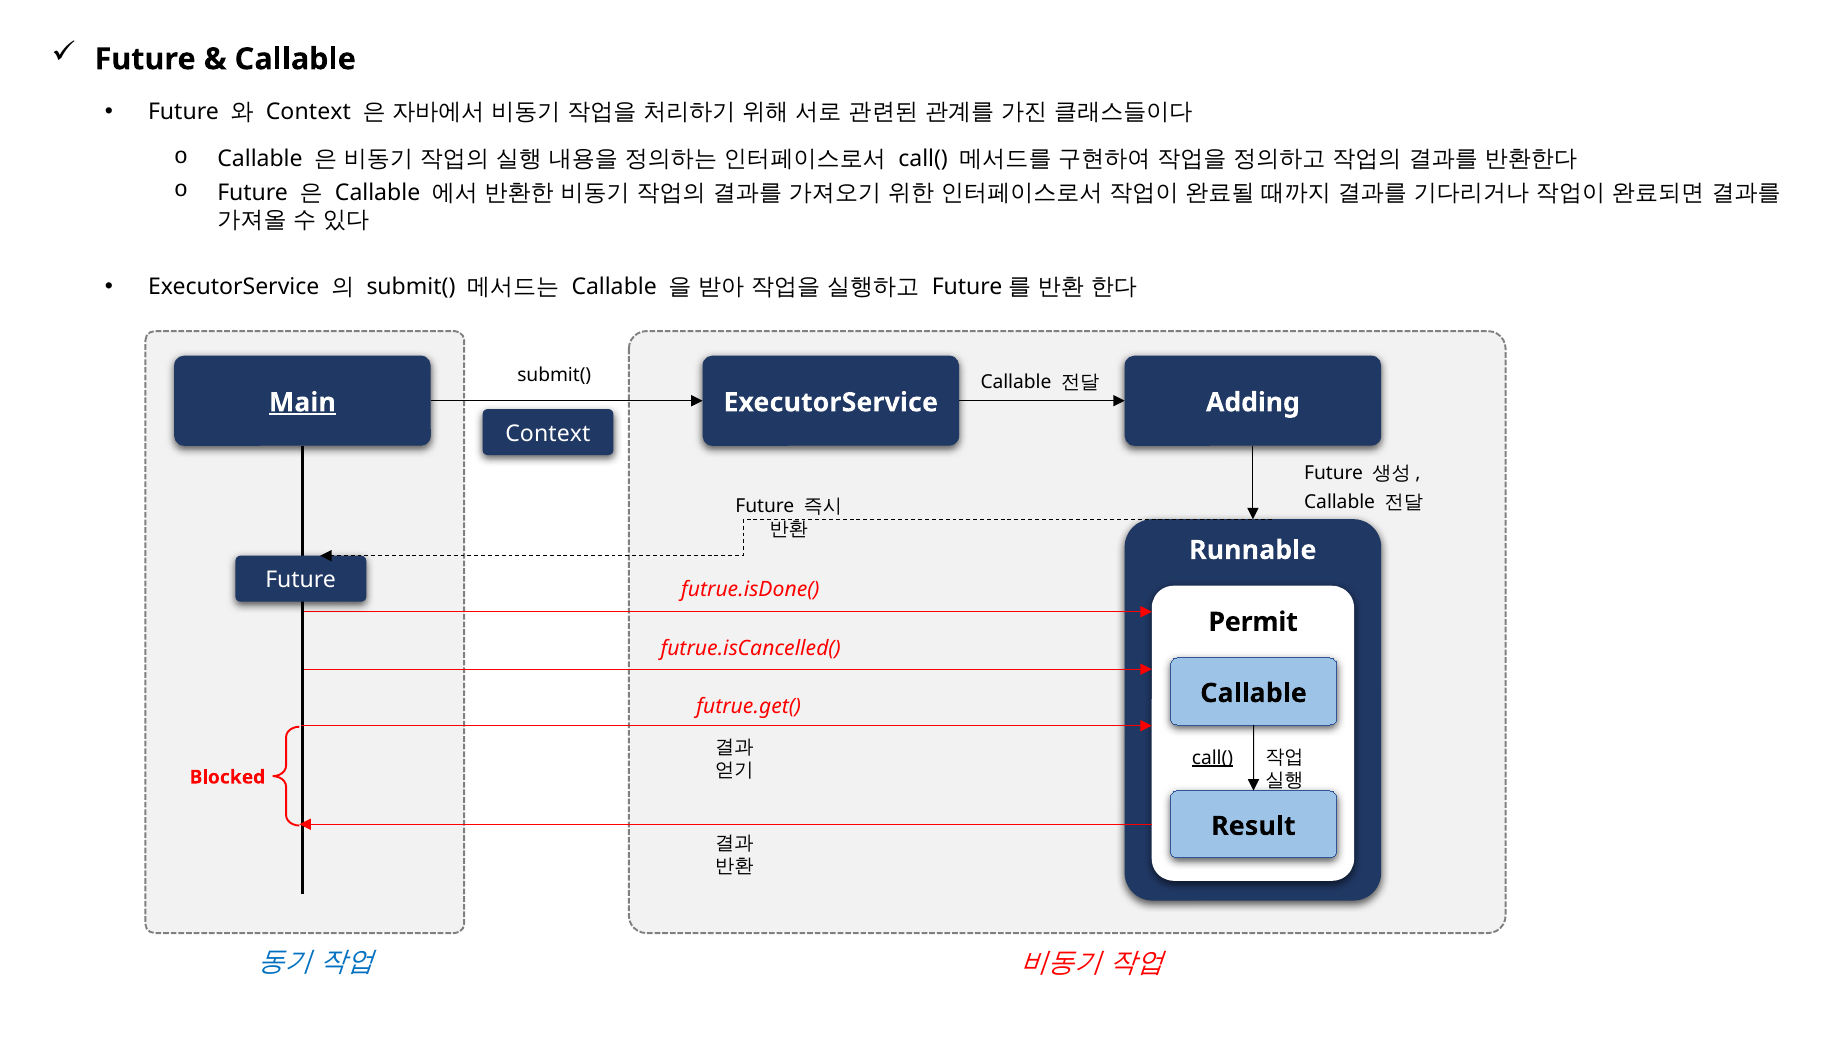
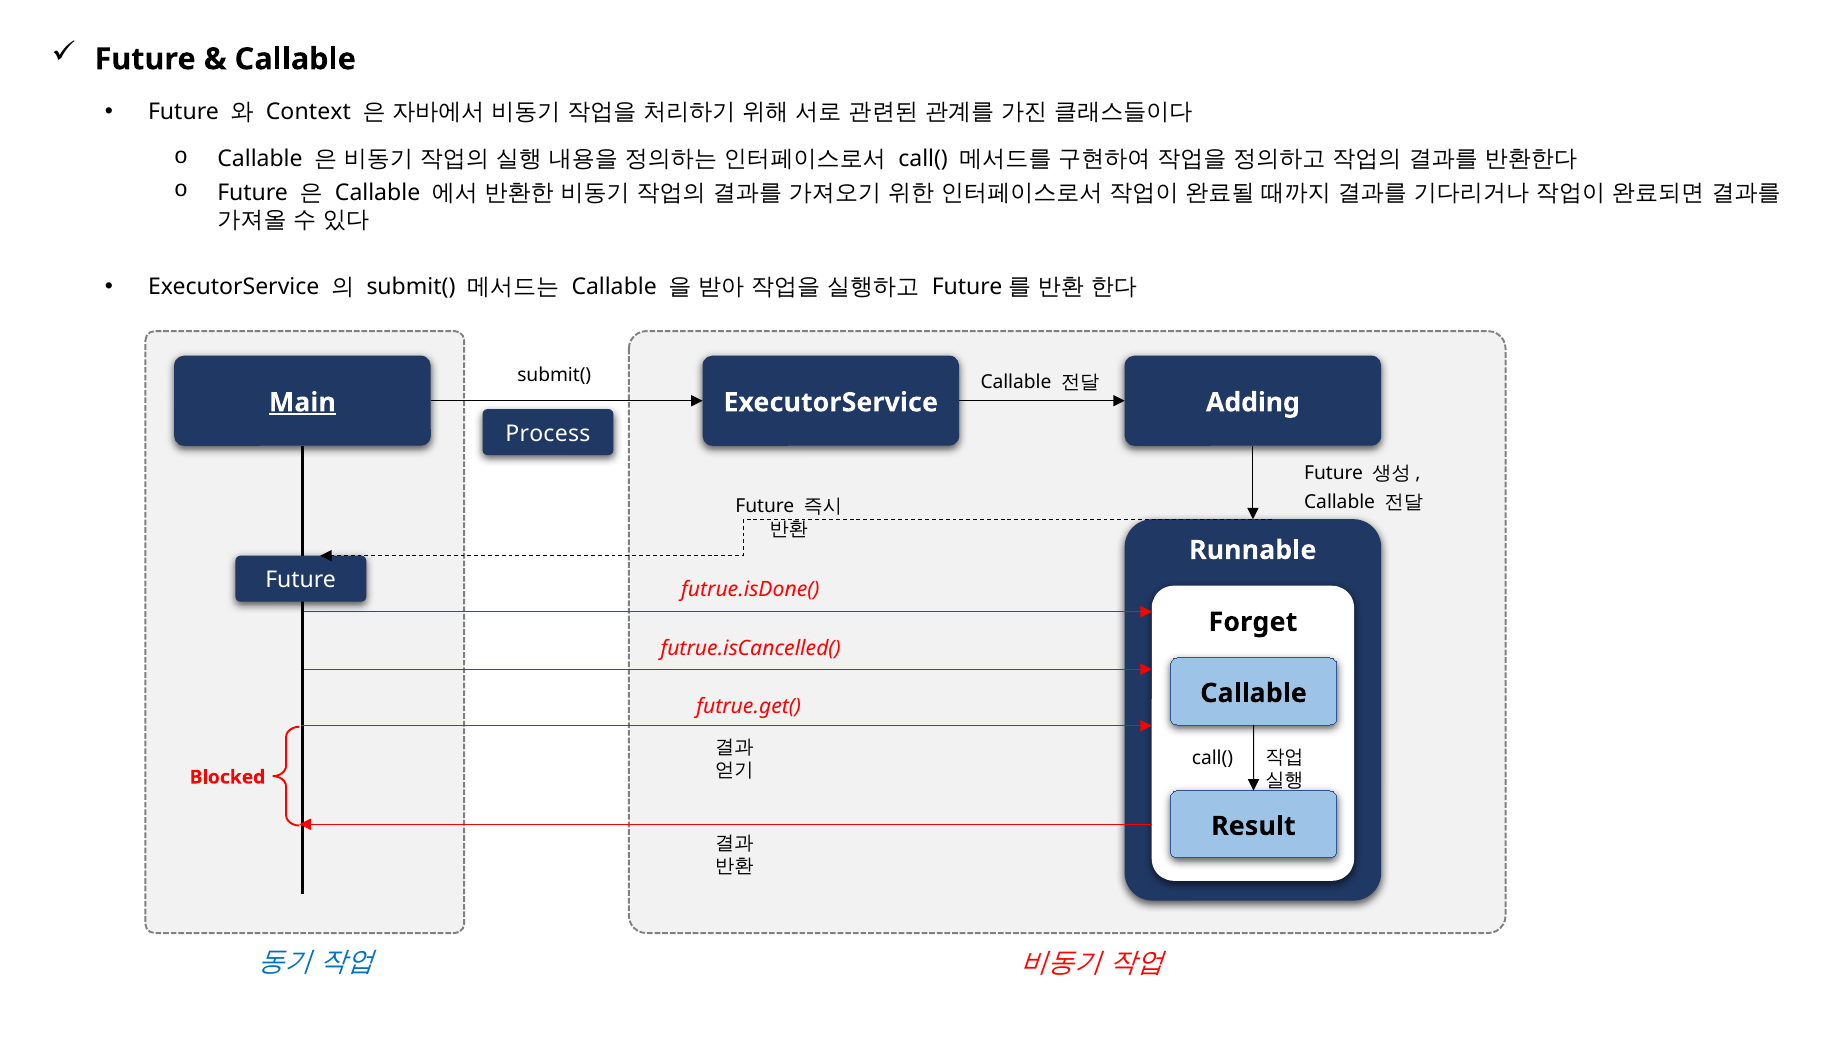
Context: Context -> Process (548, 434)
Permit: Permit -> Forget (1253, 622)
call( underline: present -> none (1213, 758)
